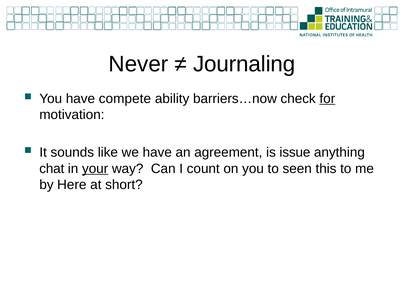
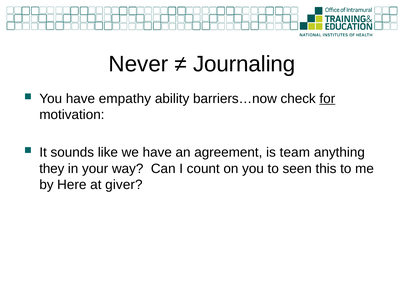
compete: compete -> empathy (125, 99)
issue: issue -> team (295, 152)
chat: chat -> they (52, 169)
your underline: present -> none (95, 169)
short: short -> giver (124, 185)
